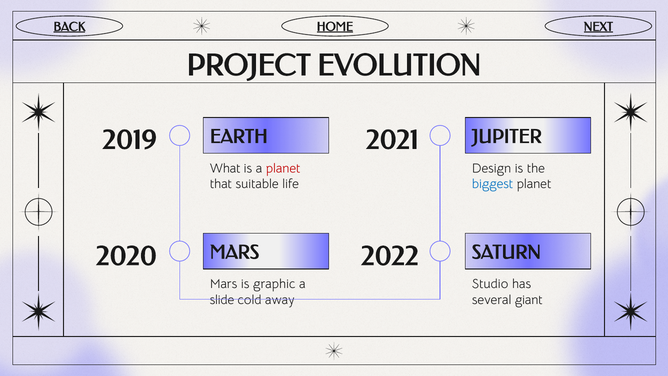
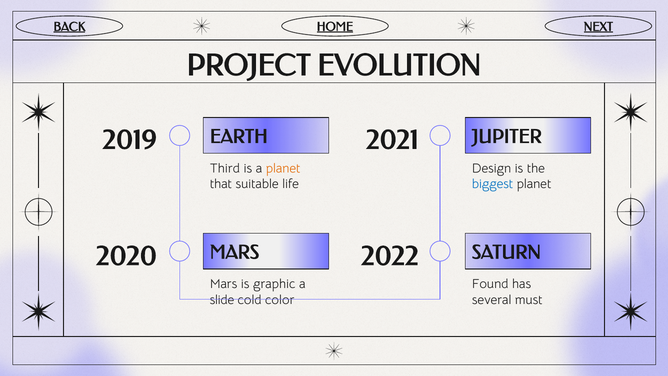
What: What -> Third (225, 168)
planet colour: red -> orange (283, 168)
Studio: Studio -> Found (490, 284)
away: away -> color (280, 300)
giant: giant -> must (529, 300)
